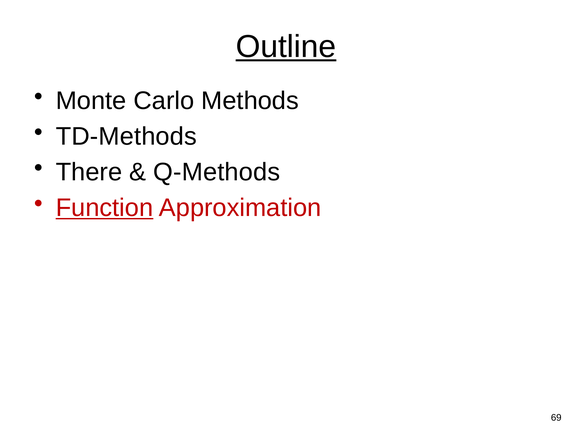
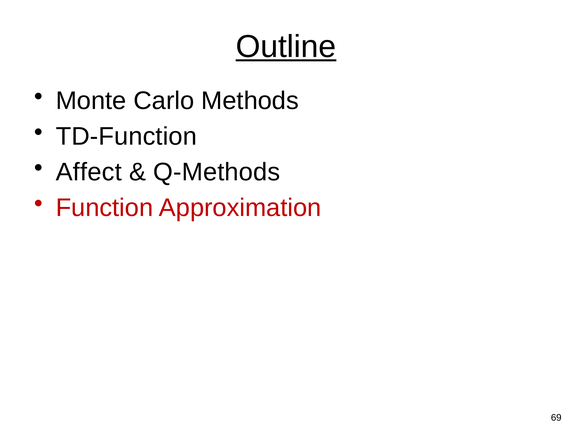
TD-Methods: TD-Methods -> TD-Function (126, 137)
There: There -> Affect (89, 172)
Function underline: present -> none (105, 208)
